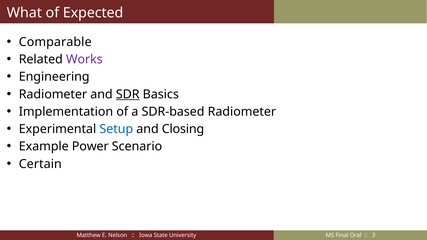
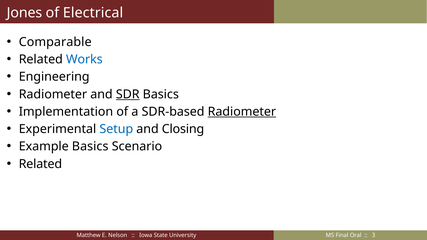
What: What -> Jones (24, 13)
Expected: Expected -> Electrical (93, 13)
Works colour: purple -> blue (84, 59)
Radiometer underline: none -> present (242, 112)
Example Power: Power -> Basics (90, 147)
Certain: Certain -> Related (40, 164)
